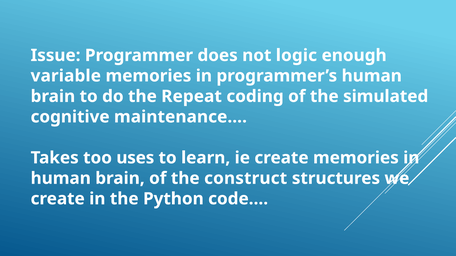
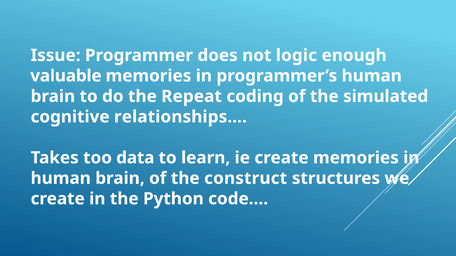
variable: variable -> valuable (66, 76)
maintenance…: maintenance… -> relationships… (180, 117)
uses: uses -> data (135, 158)
